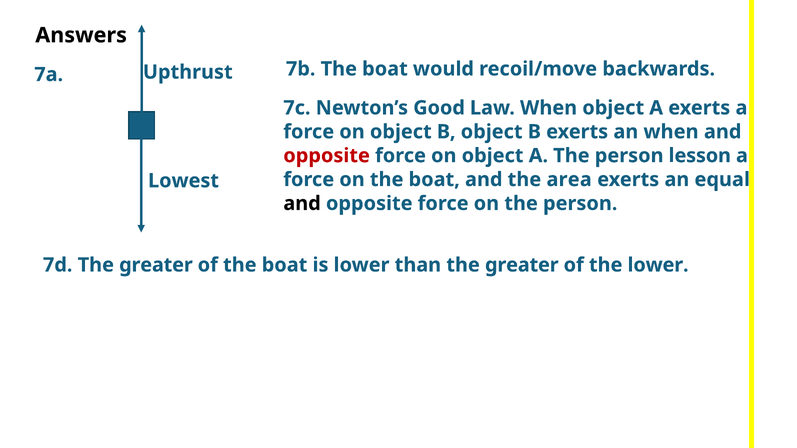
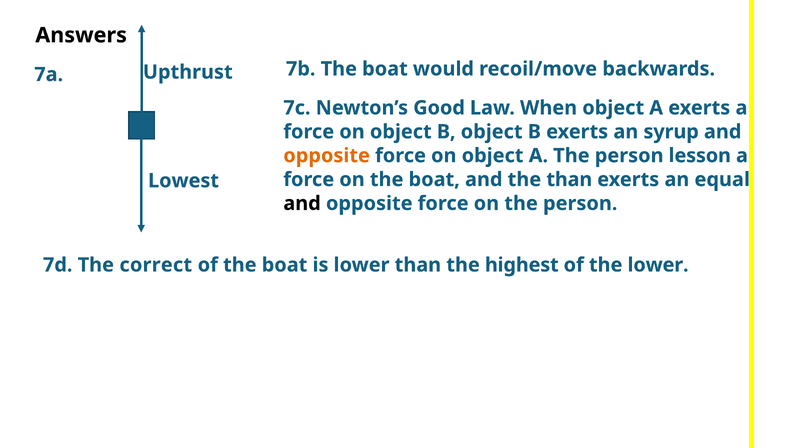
an when: when -> syrup (671, 132)
opposite colour: red -> orange (327, 156)
the area: area -> than (569, 180)
7d The greater: greater -> correct (156, 265)
than the greater: greater -> highest (522, 265)
